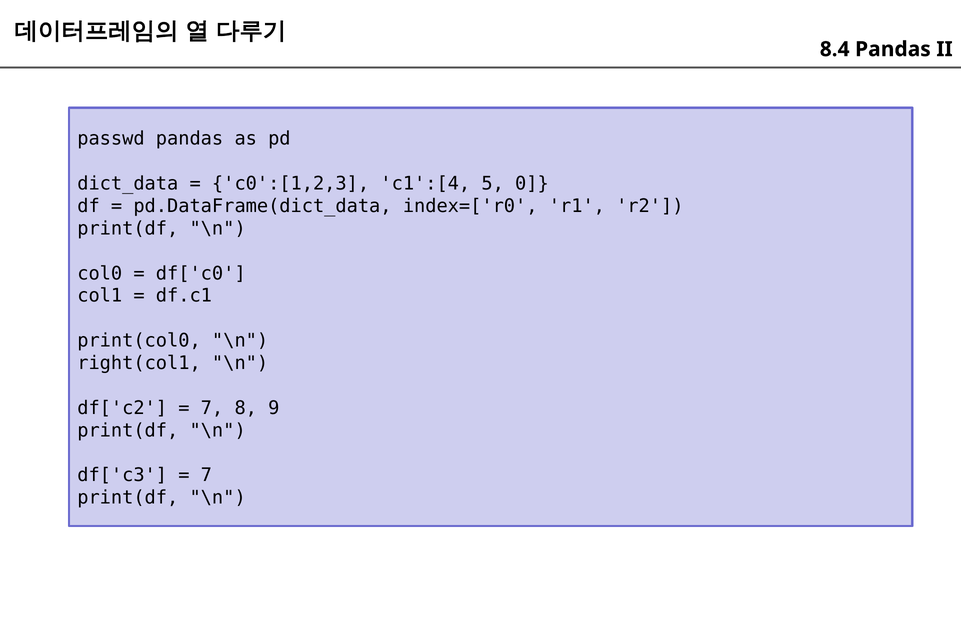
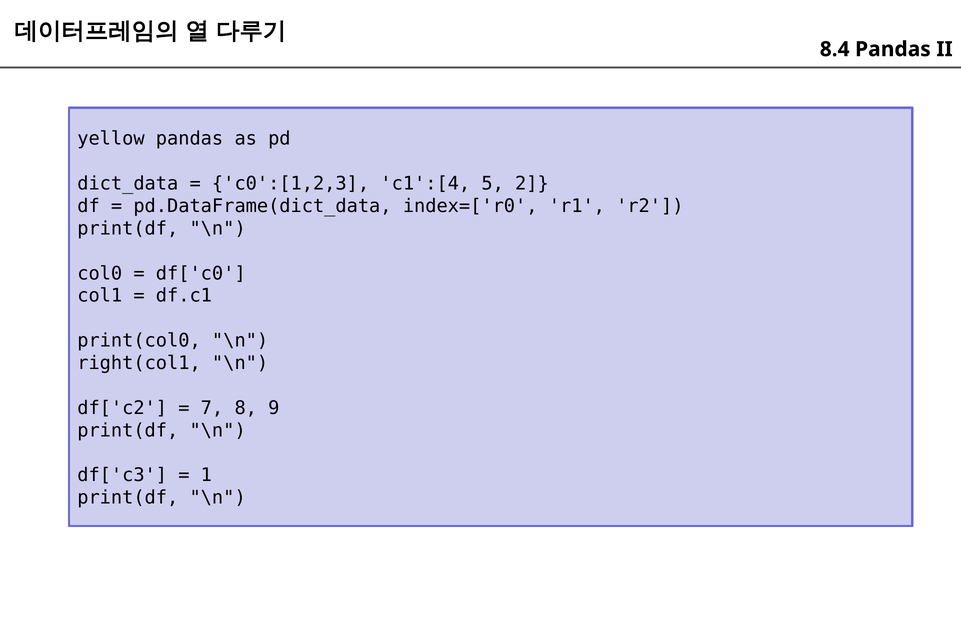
passwd: passwd -> yellow (111, 139)
0: 0 -> 2 (532, 184)
7: 7 -> 1 (206, 475)
